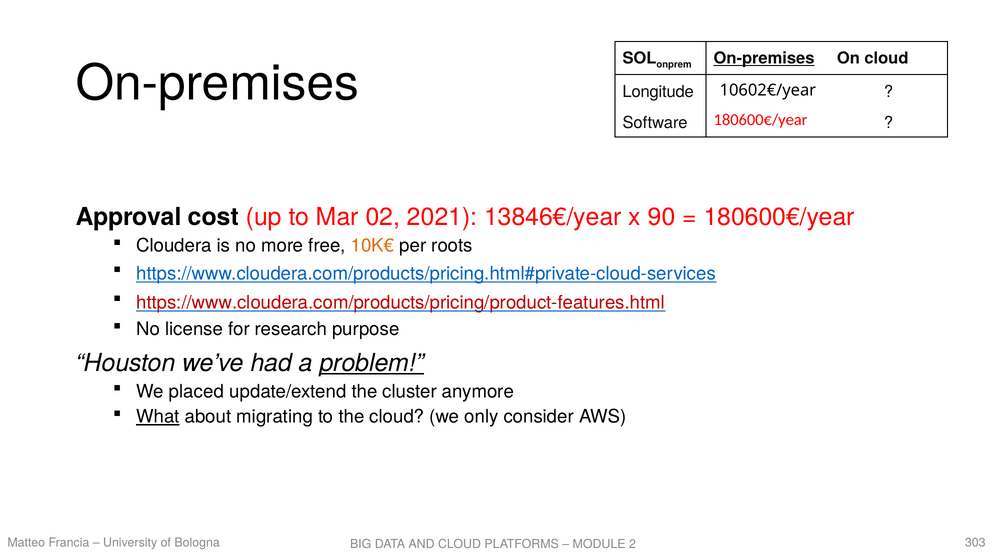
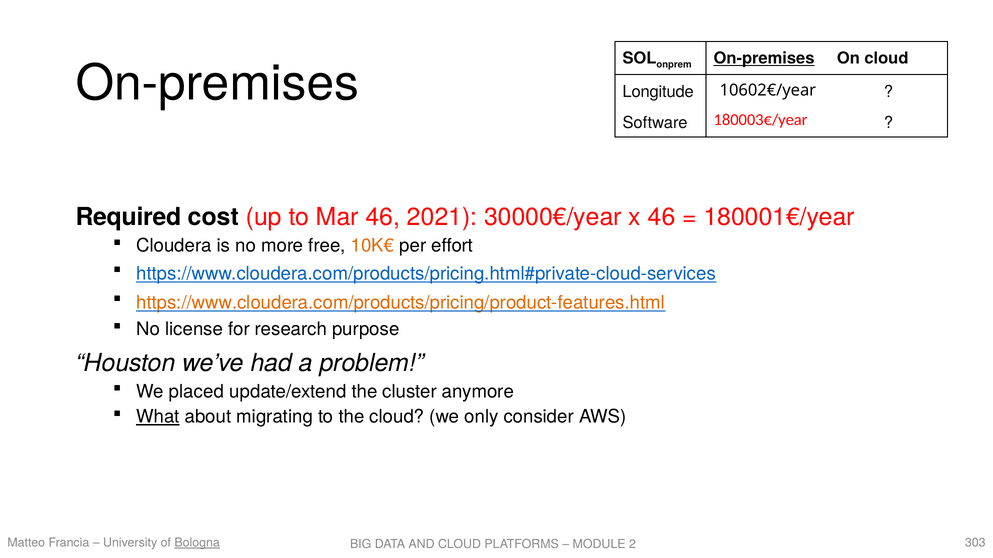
Software 180600€/year: 180600€/year -> 180003€/year (761, 120)
Approval: Approval -> Required (128, 217)
Mar 02: 02 -> 46 (383, 217)
13846€/year: 13846€/year -> 30000€/year (553, 217)
x 90: 90 -> 46 (662, 217)
180600€/year: 180600€/year -> 180001€/year (779, 217)
roots: roots -> effort (452, 246)
https://www.cloudera.com/products/pricing/product-features.html colour: red -> orange (401, 303)
problem underline: present -> none (372, 363)
Bologna underline: none -> present (197, 543)
